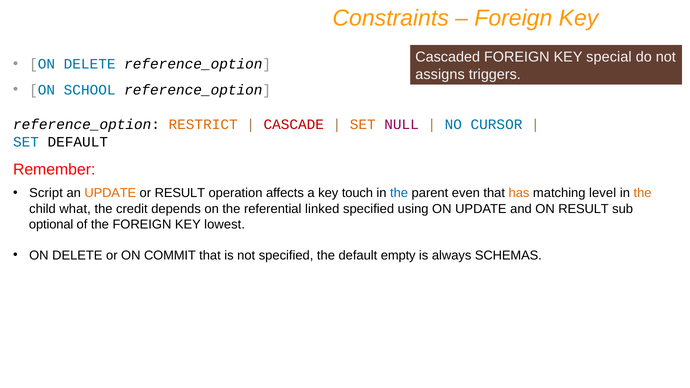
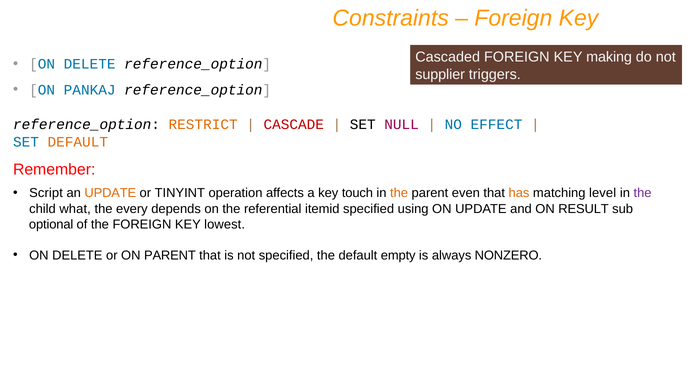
special: special -> making (609, 57)
assigns: assigns -> supplier (440, 74)
SCHOOL: SCHOOL -> PANKAJ (90, 90)
SET colour: orange -> black (363, 125)
CURSOR: CURSOR -> EFFECT (496, 125)
DEFAULT colour: black -> orange (78, 142)
or RESULT: RESULT -> TINYINT (180, 193)
the colour: blue -> orange (399, 193)
the colour: orange -> purple (643, 193)
credit: credit -> every (132, 209)
linked: linked -> itemid (322, 209)
ON COMMIT: COMMIT -> PARENT (170, 255)
SCHEMAS: SCHEMAS -> NONZERO (508, 255)
